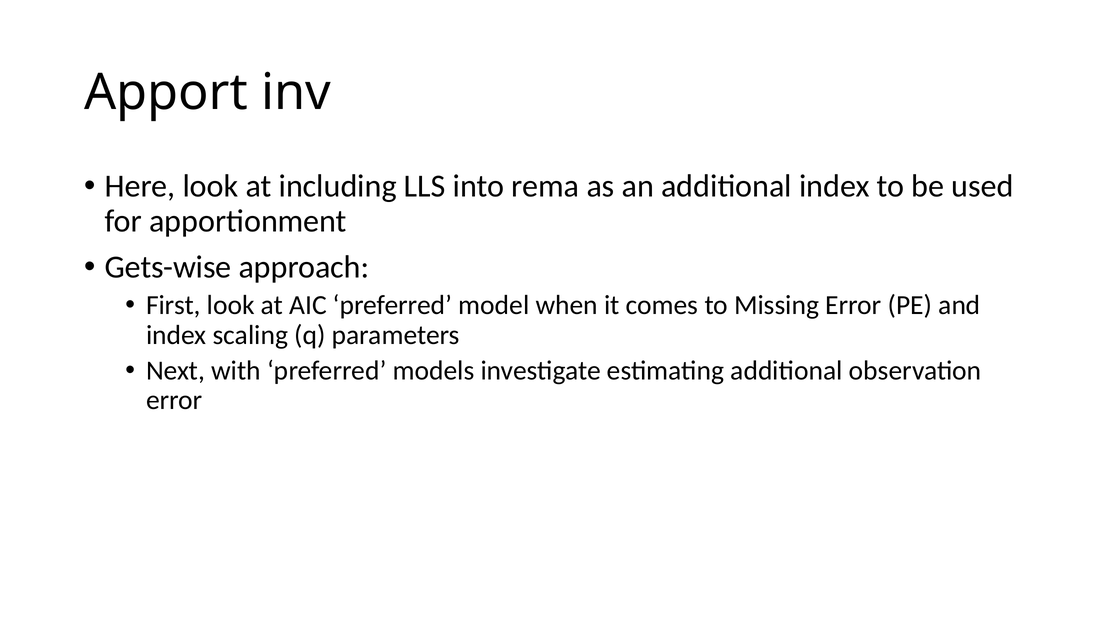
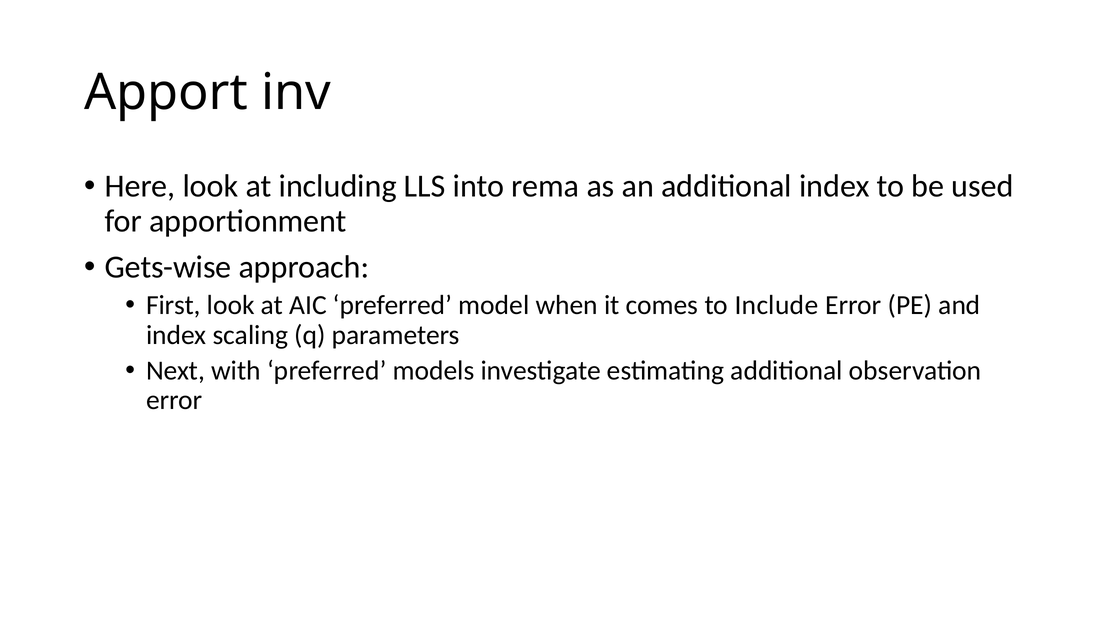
Missing: Missing -> Include (776, 305)
